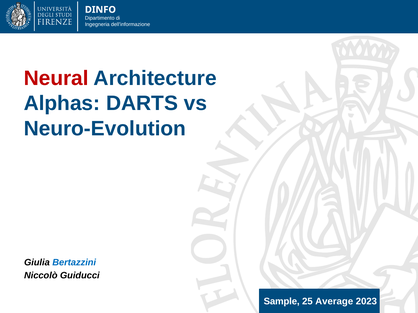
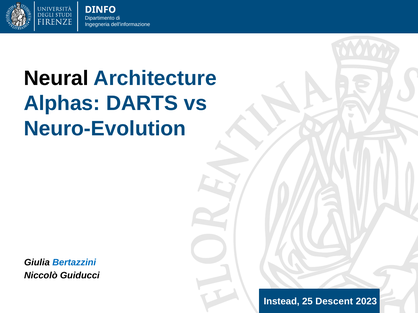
Neural colour: red -> black (56, 79)
Sample: Sample -> Instead (282, 302)
Average: Average -> Descent (334, 302)
